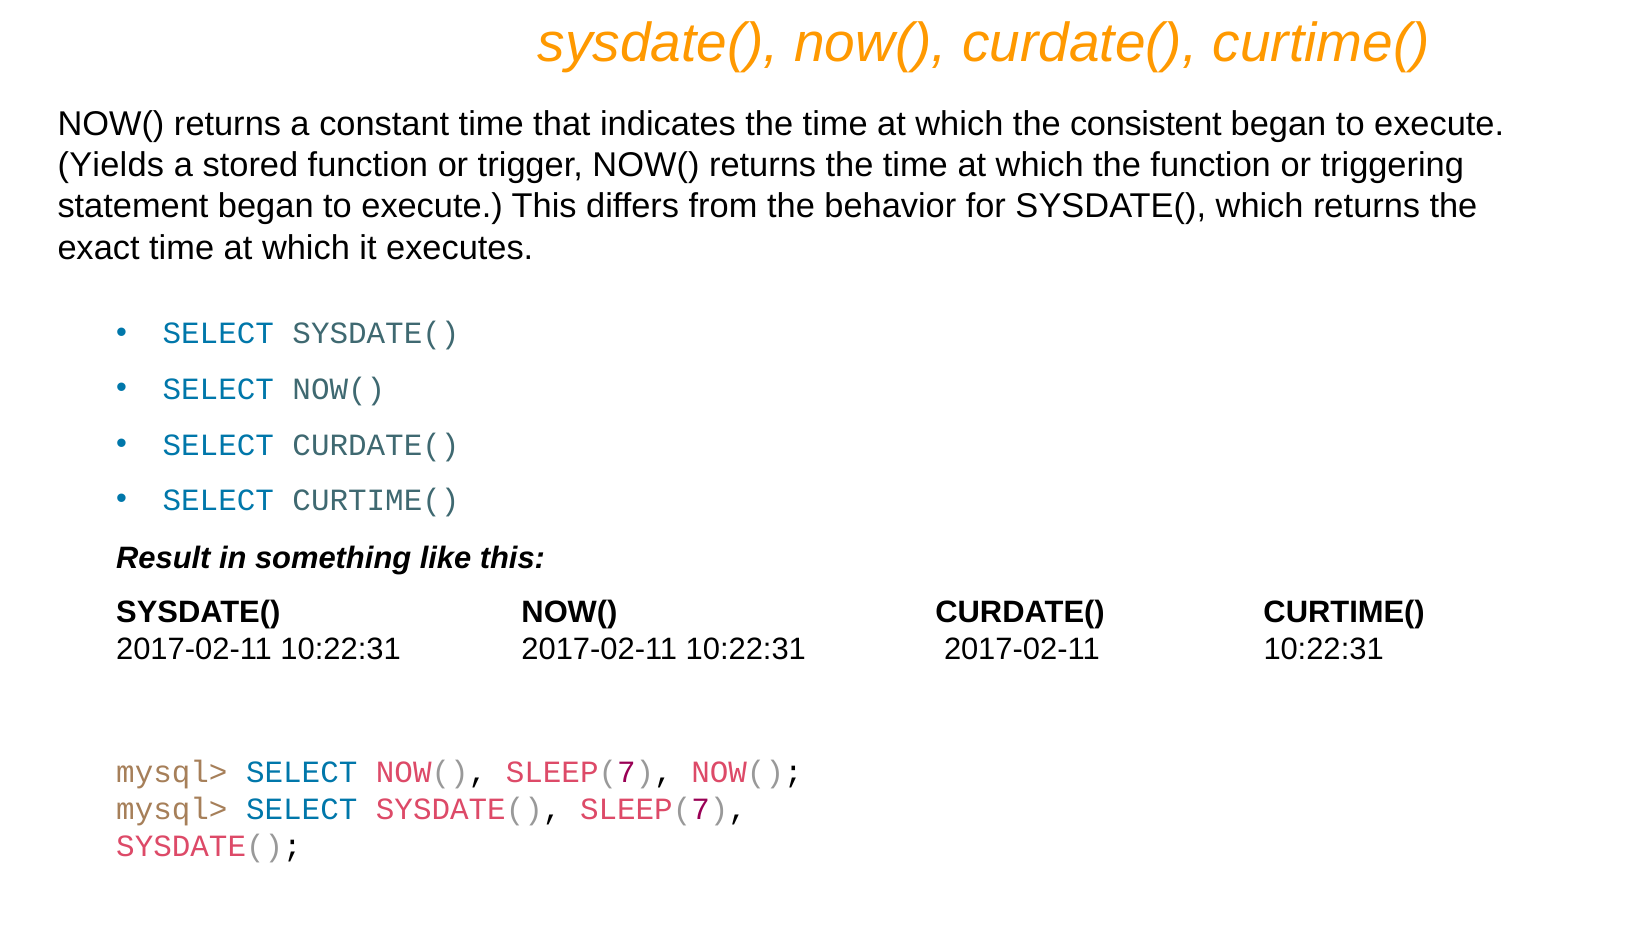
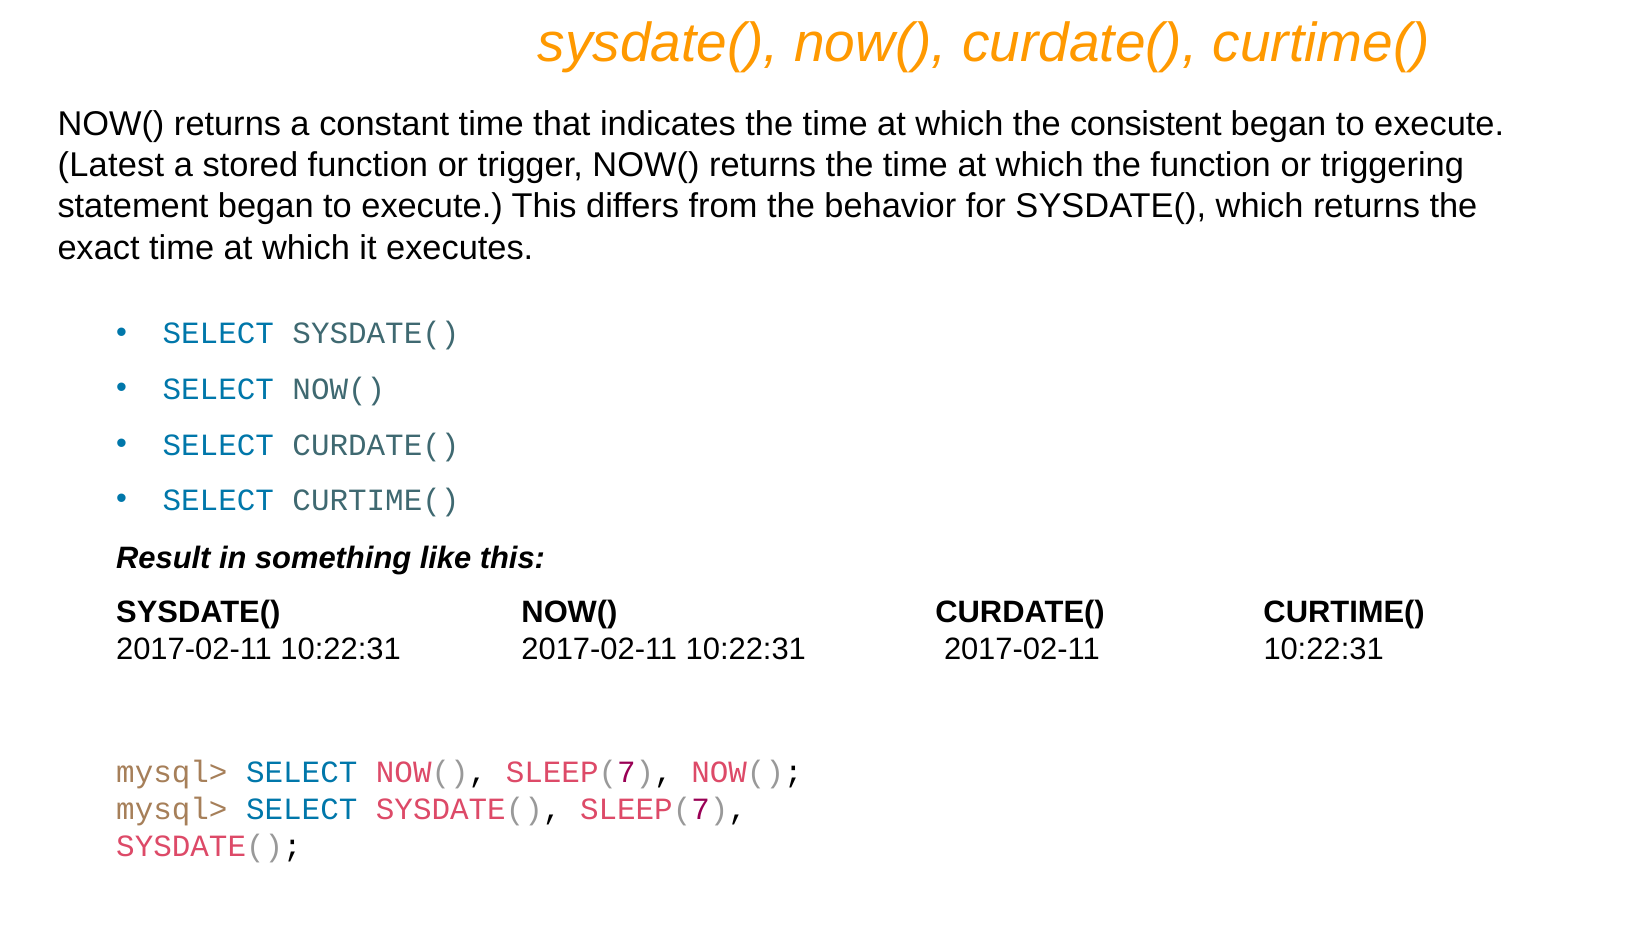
Yields: Yields -> Latest (111, 165)
